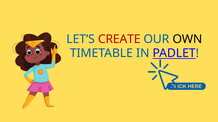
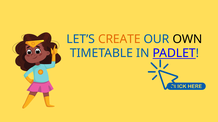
CREATE colour: red -> orange (119, 39)
